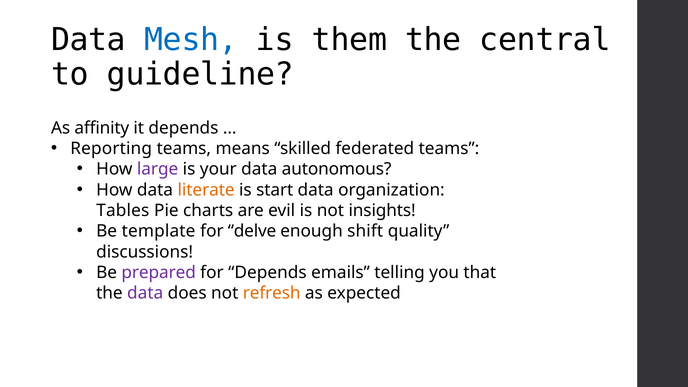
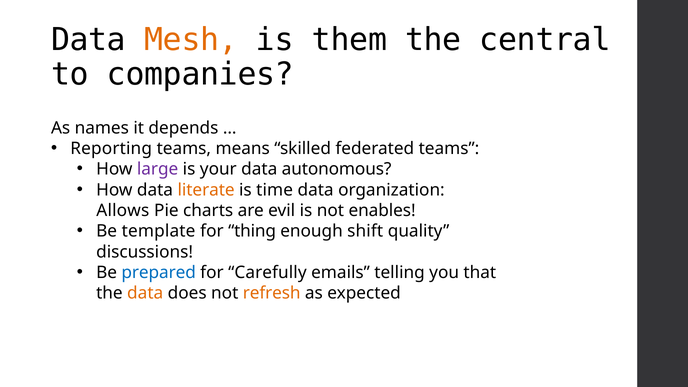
Mesh colour: blue -> orange (191, 40)
guideline: guideline -> companies (200, 74)
affinity: affinity -> names (102, 128)
start: start -> time (275, 190)
Tables: Tables -> Allows (123, 211)
insights: insights -> enables (382, 211)
delve: delve -> thing (252, 231)
prepared colour: purple -> blue (159, 272)
for Depends: Depends -> Carefully (267, 272)
data colour: purple -> orange (145, 293)
